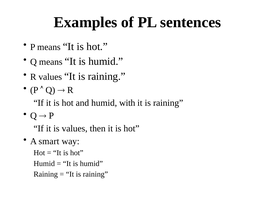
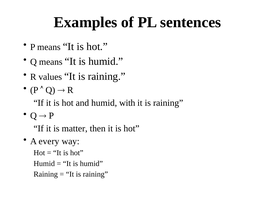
is values: values -> matter (75, 129)
smart: smart -> every (49, 141)
